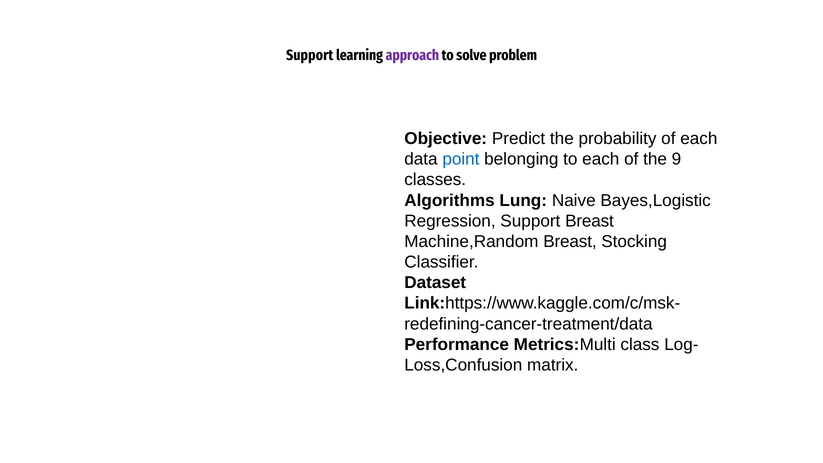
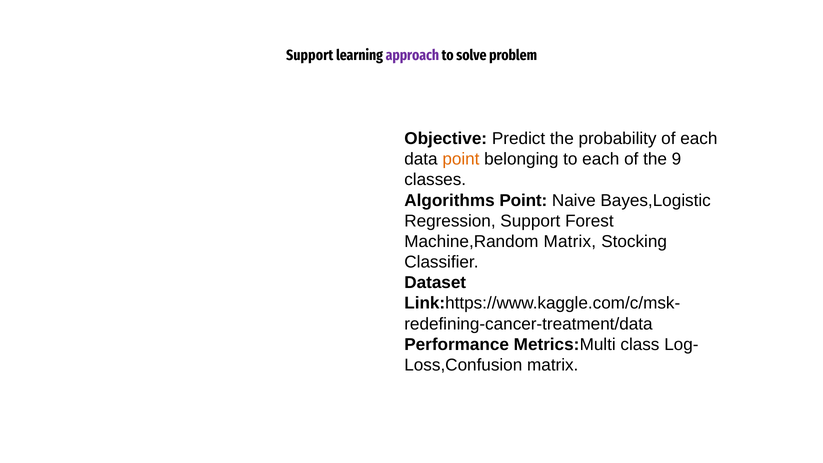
point colour: blue -> orange (461, 159)
Algorithms Lung: Lung -> Point (523, 200)
Support Breast: Breast -> Forest (589, 221)
Machine,Random Breast: Breast -> Matrix (570, 242)
